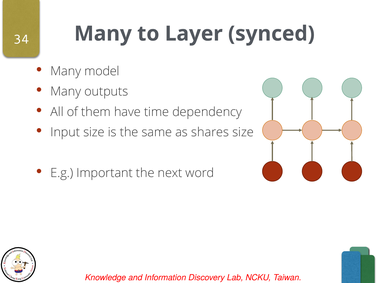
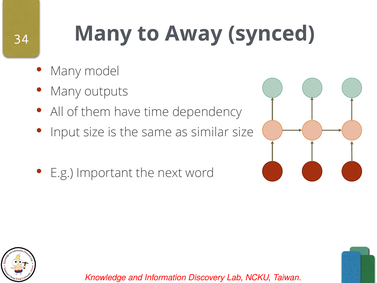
Layer: Layer -> Away (194, 34)
shares: shares -> similar (210, 132)
